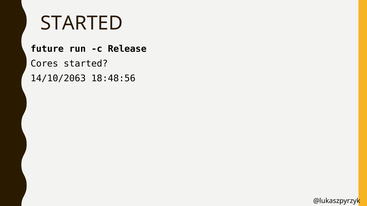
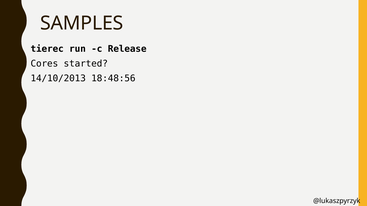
STARTED: STARTED -> SAMPLES (82, 23)
future: future -> tierec (47, 49)
14/10/2063: 14/10/2063 -> 14/10/2013 (58, 79)
